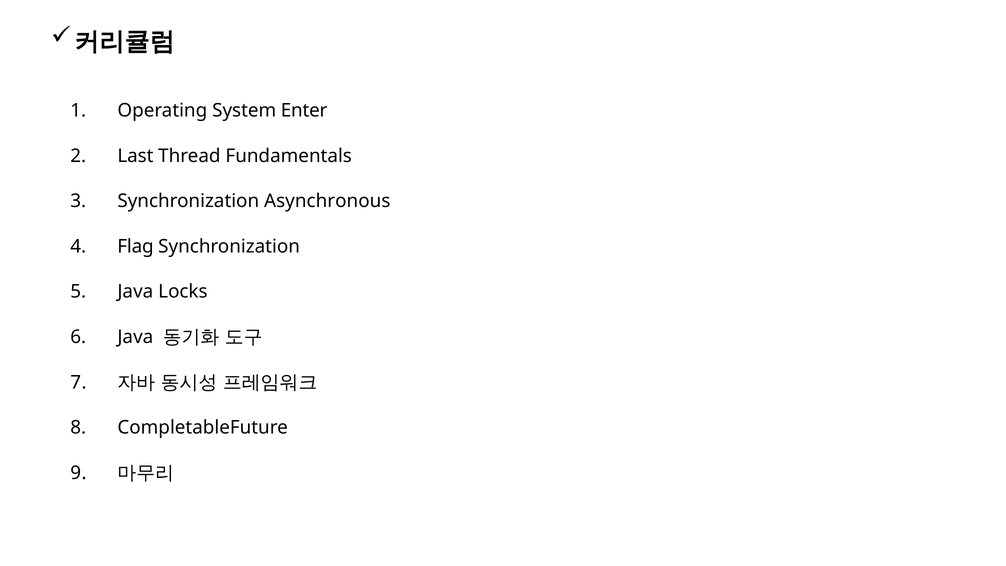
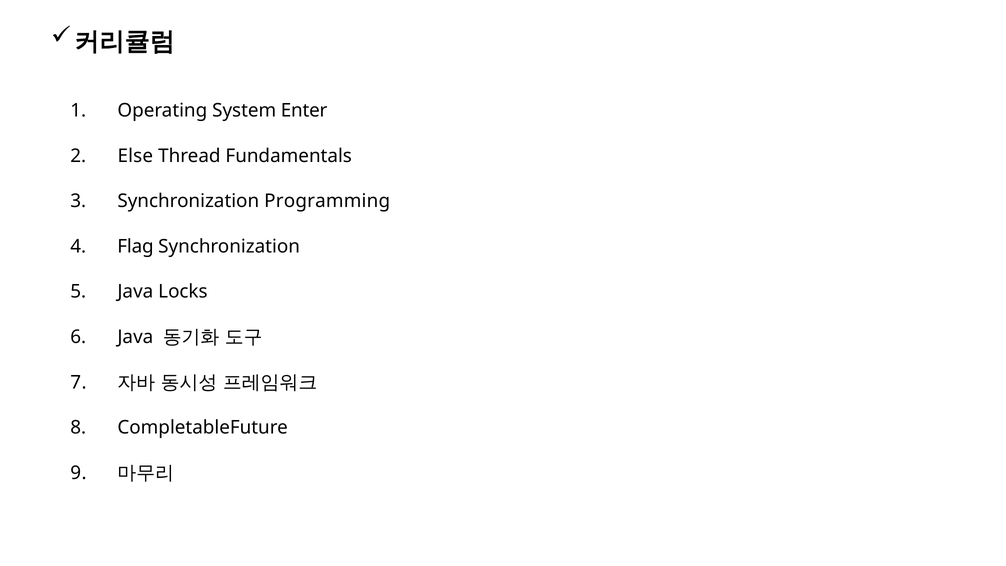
Last: Last -> Else (135, 156)
Asynchronous: Asynchronous -> Programming (327, 201)
